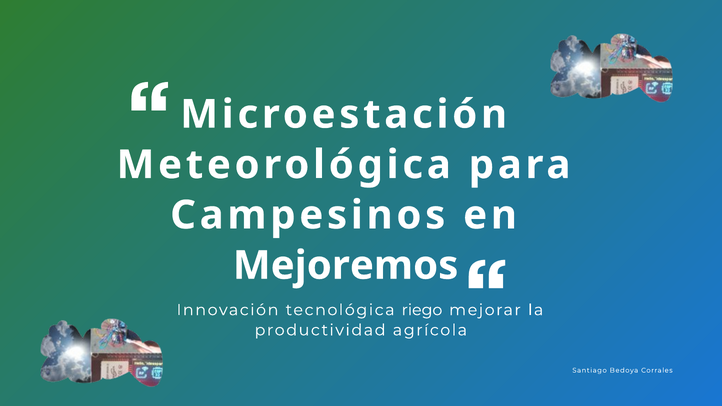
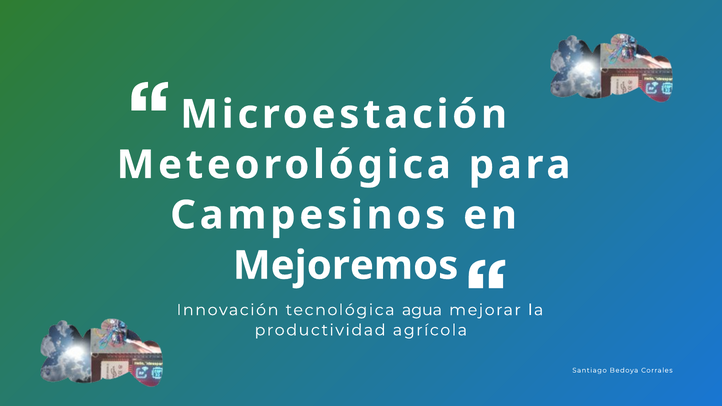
riego: riego -> agua (422, 310)
